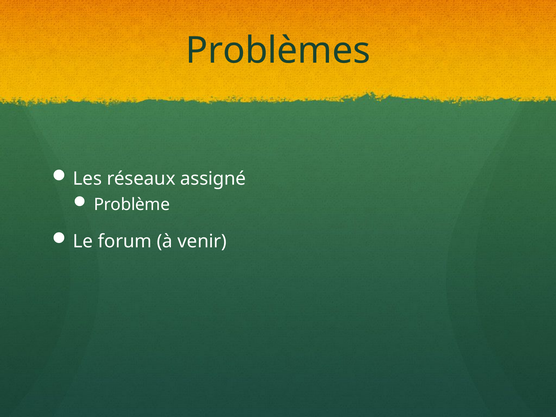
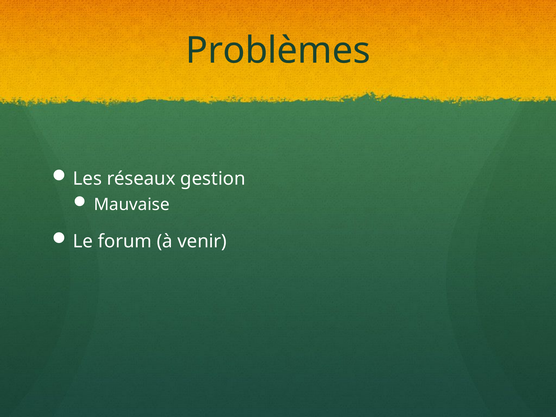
assigné: assigné -> gestion (213, 179)
Problème: Problème -> Mauvaise (132, 205)
